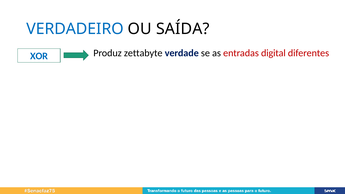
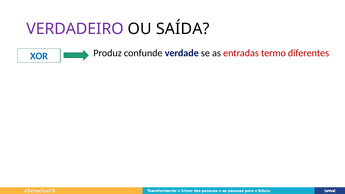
VERDADEIRO colour: blue -> purple (75, 29)
zettabyte: zettabyte -> confunde (143, 53)
digital: digital -> termo (273, 53)
